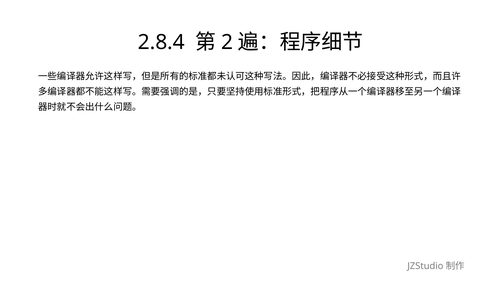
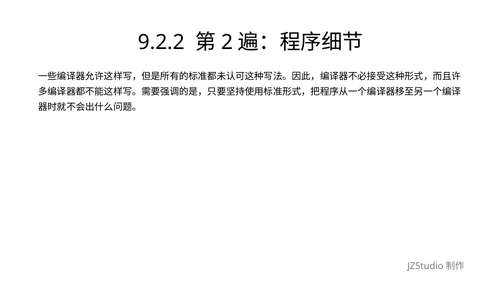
2.8.4: 2.8.4 -> 9.2.2 (161, 42)
